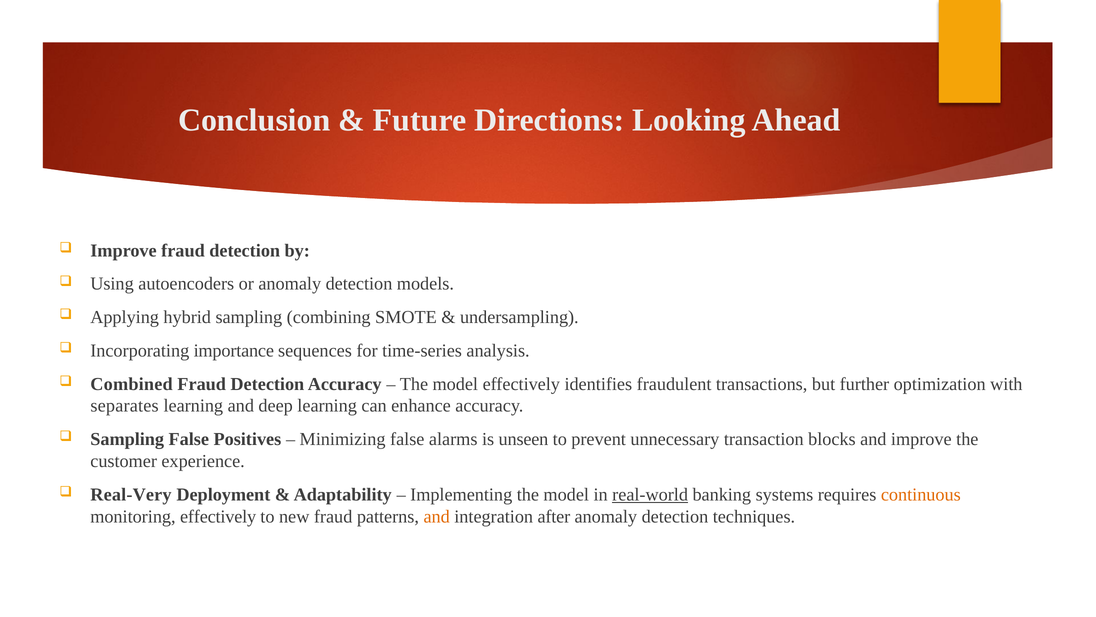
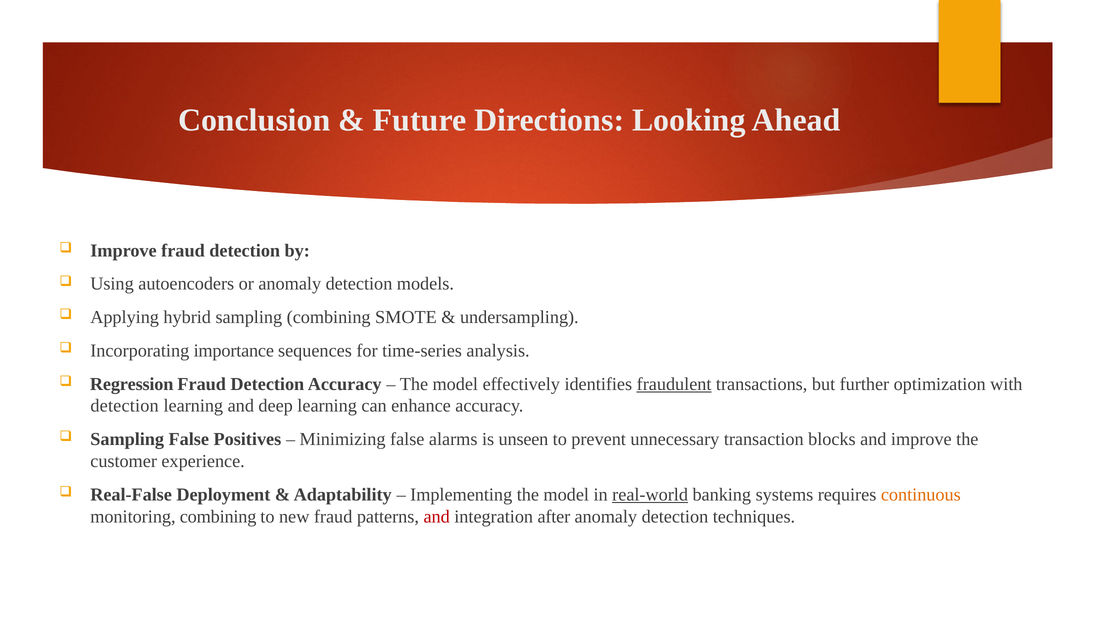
Combined: Combined -> Regression (132, 384)
fraudulent underline: none -> present (674, 384)
separates: separates -> detection (125, 406)
Real-Very: Real-Very -> Real-False (131, 494)
monitoring effectively: effectively -> combining (218, 516)
and colour: orange -> red (437, 516)
